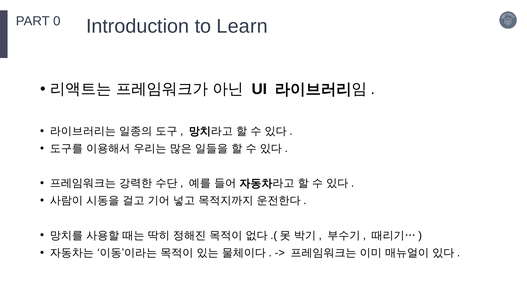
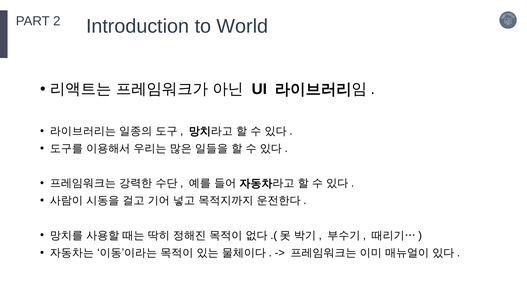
0: 0 -> 2 (57, 21)
Learn: Learn -> World (242, 26)
